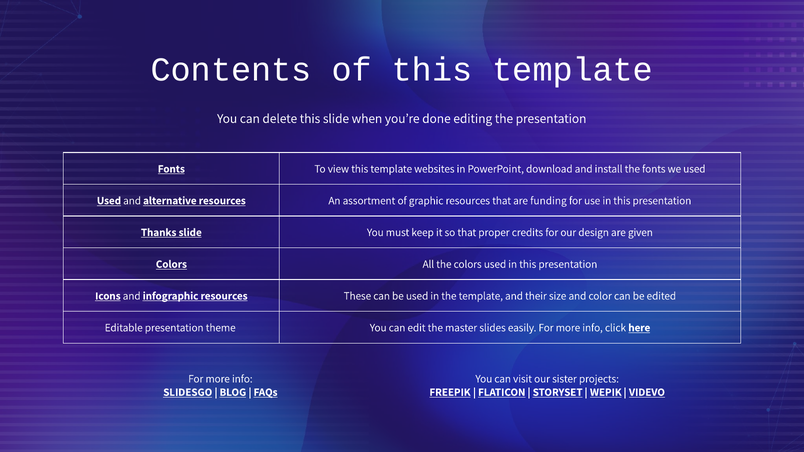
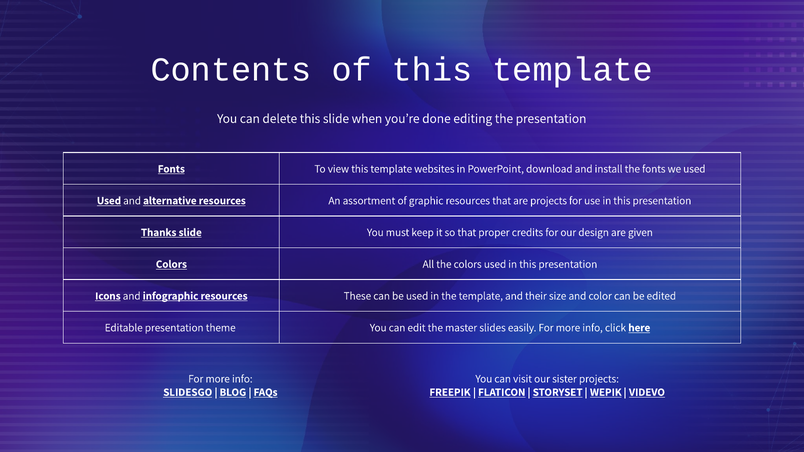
are funding: funding -> projects (549, 201)
